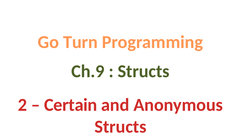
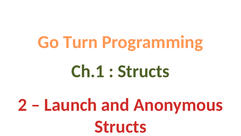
Ch.9: Ch.9 -> Ch.1 (88, 71)
Certain: Certain -> Launch (71, 105)
